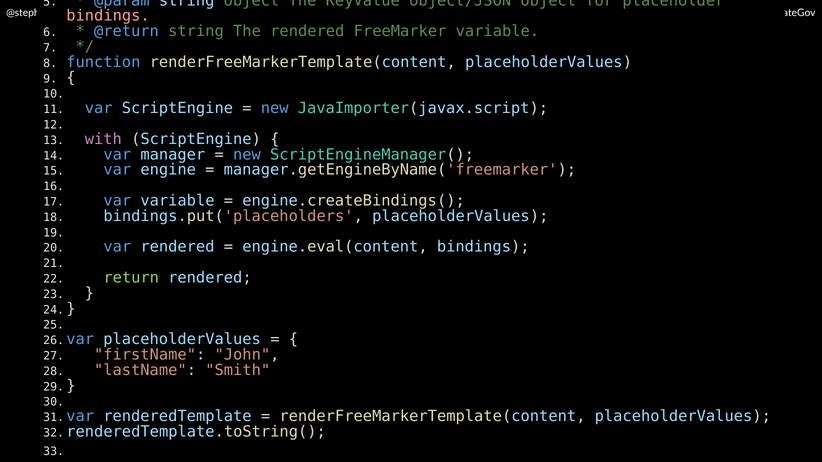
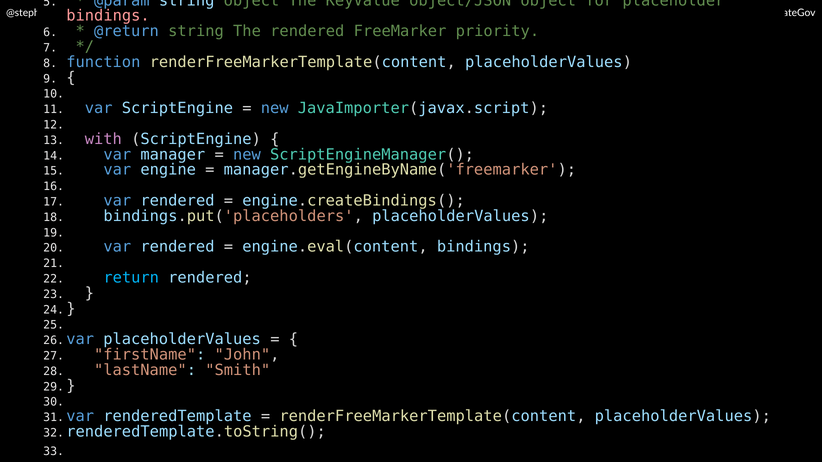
FreeMarker variable: variable -> priority (497, 31)
variable: variable -> rendered (177, 201)
return colour: light green -> light blue (131, 278)
